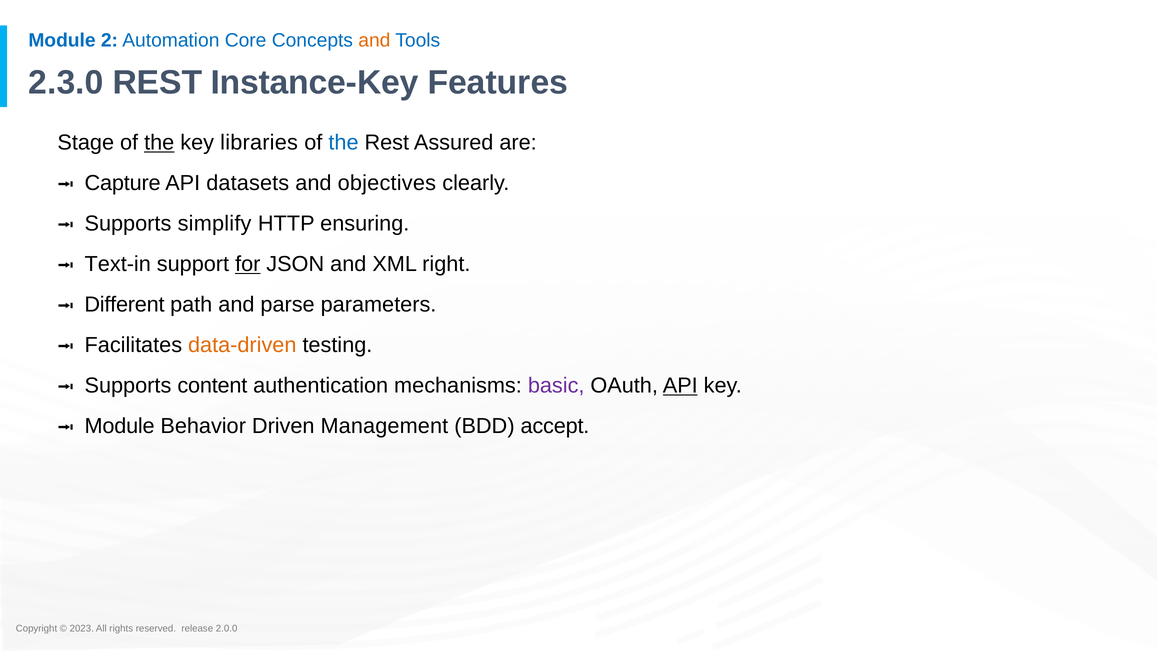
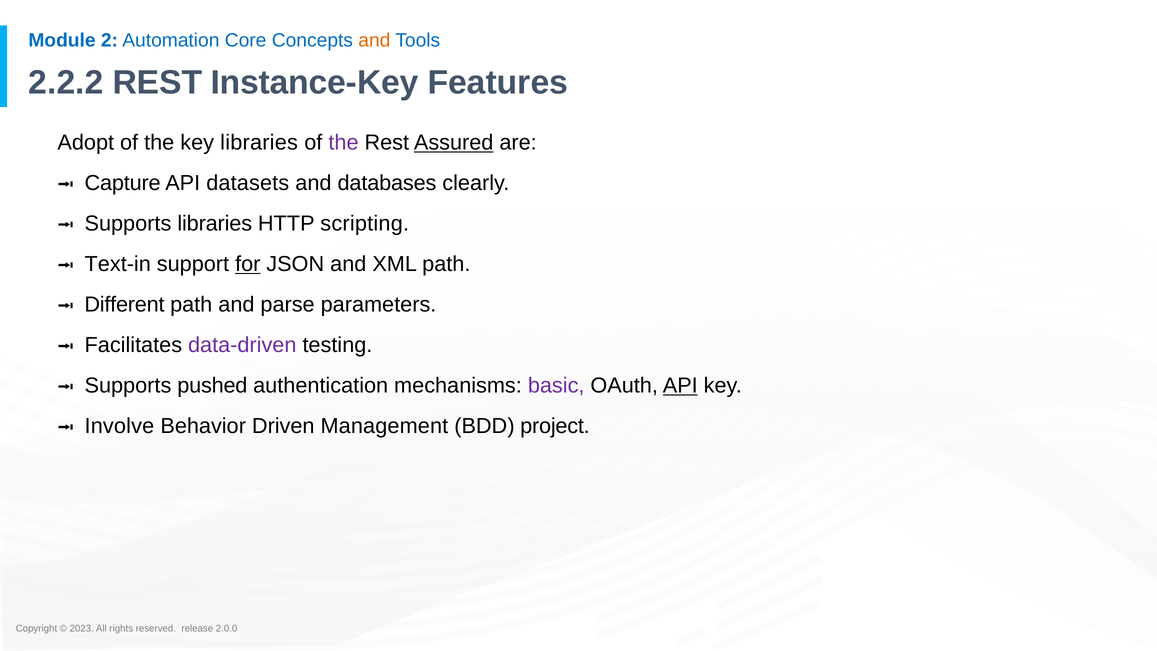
2.3.0: 2.3.0 -> 2.2.2 (66, 82)
Stage: Stage -> Adopt (86, 143)
the underline: present -> none (159, 143)
the colour: blue -> purple (344, 143)
Assured underline: none -> present (454, 143)
objectives: objectives -> databases (387, 183)
Supports simplify: simplify -> libraries (215, 224)
ensuring: ensuring -> scripting (365, 224)
XML right: right -> path (446, 264)
data-driven colour: orange -> purple (242, 345)
content: content -> pushed (212, 386)
Module: Module -> Involve (119, 426)
accept: accept -> project (555, 426)
